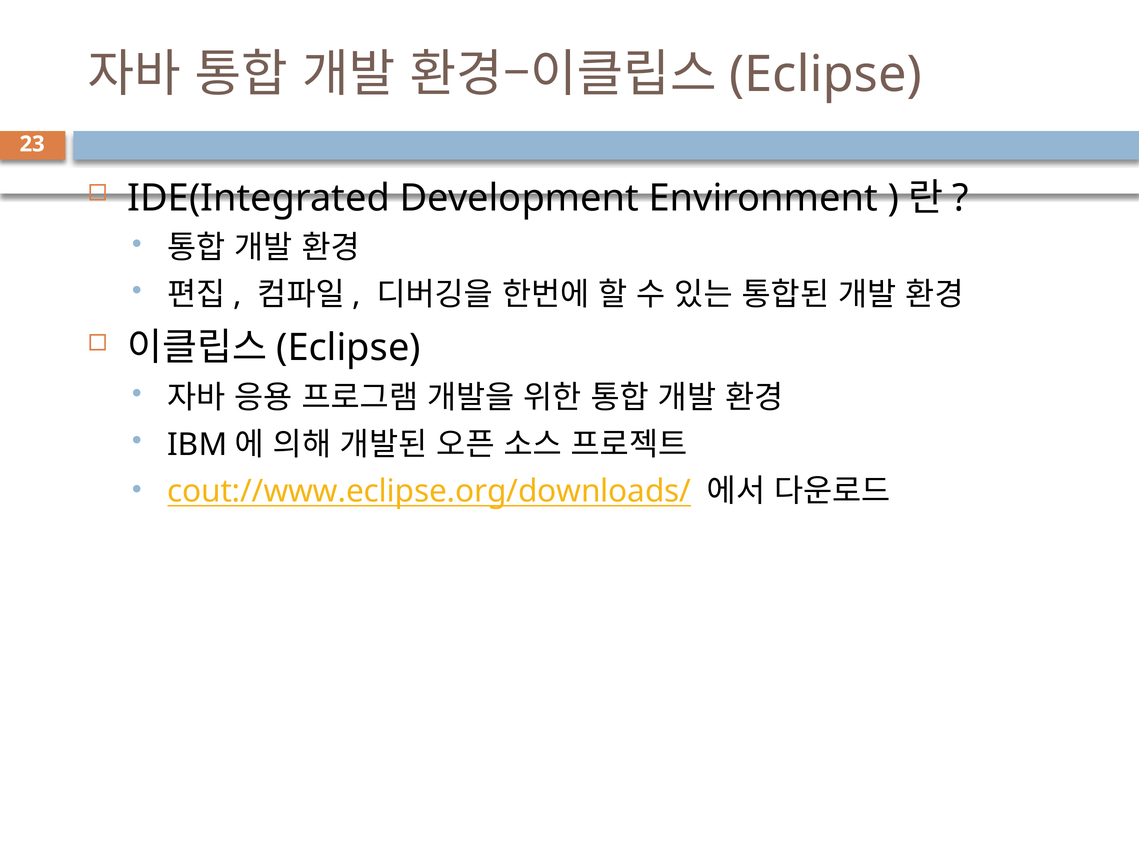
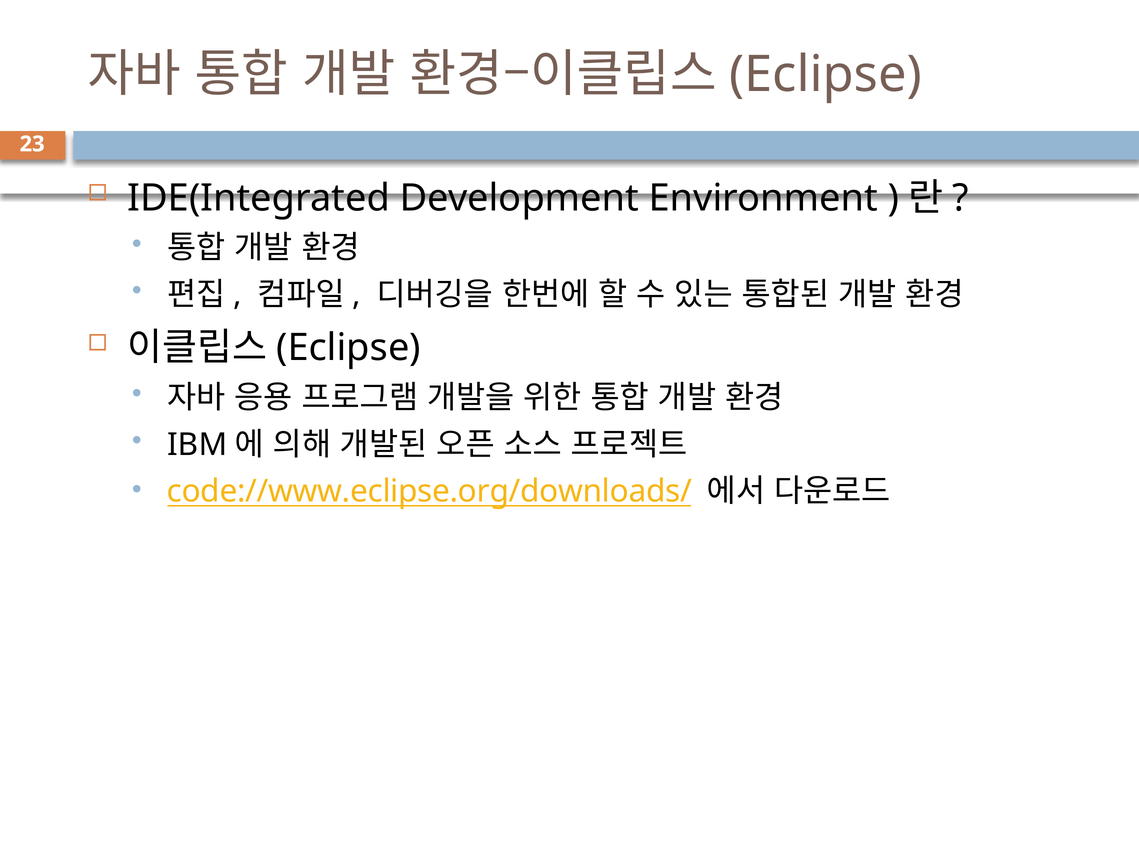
cout://www.eclipse.org/downloads/: cout://www.eclipse.org/downloads/ -> code://www.eclipse.org/downloads/ (429, 491)
